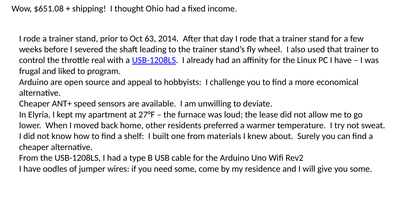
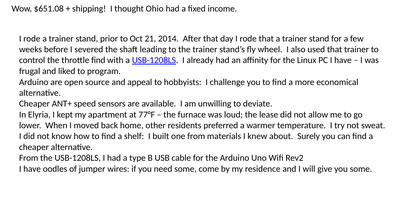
63: 63 -> 21 (150, 39)
throttle real: real -> find (98, 60)
27°F: 27°F -> 77°F (147, 115)
